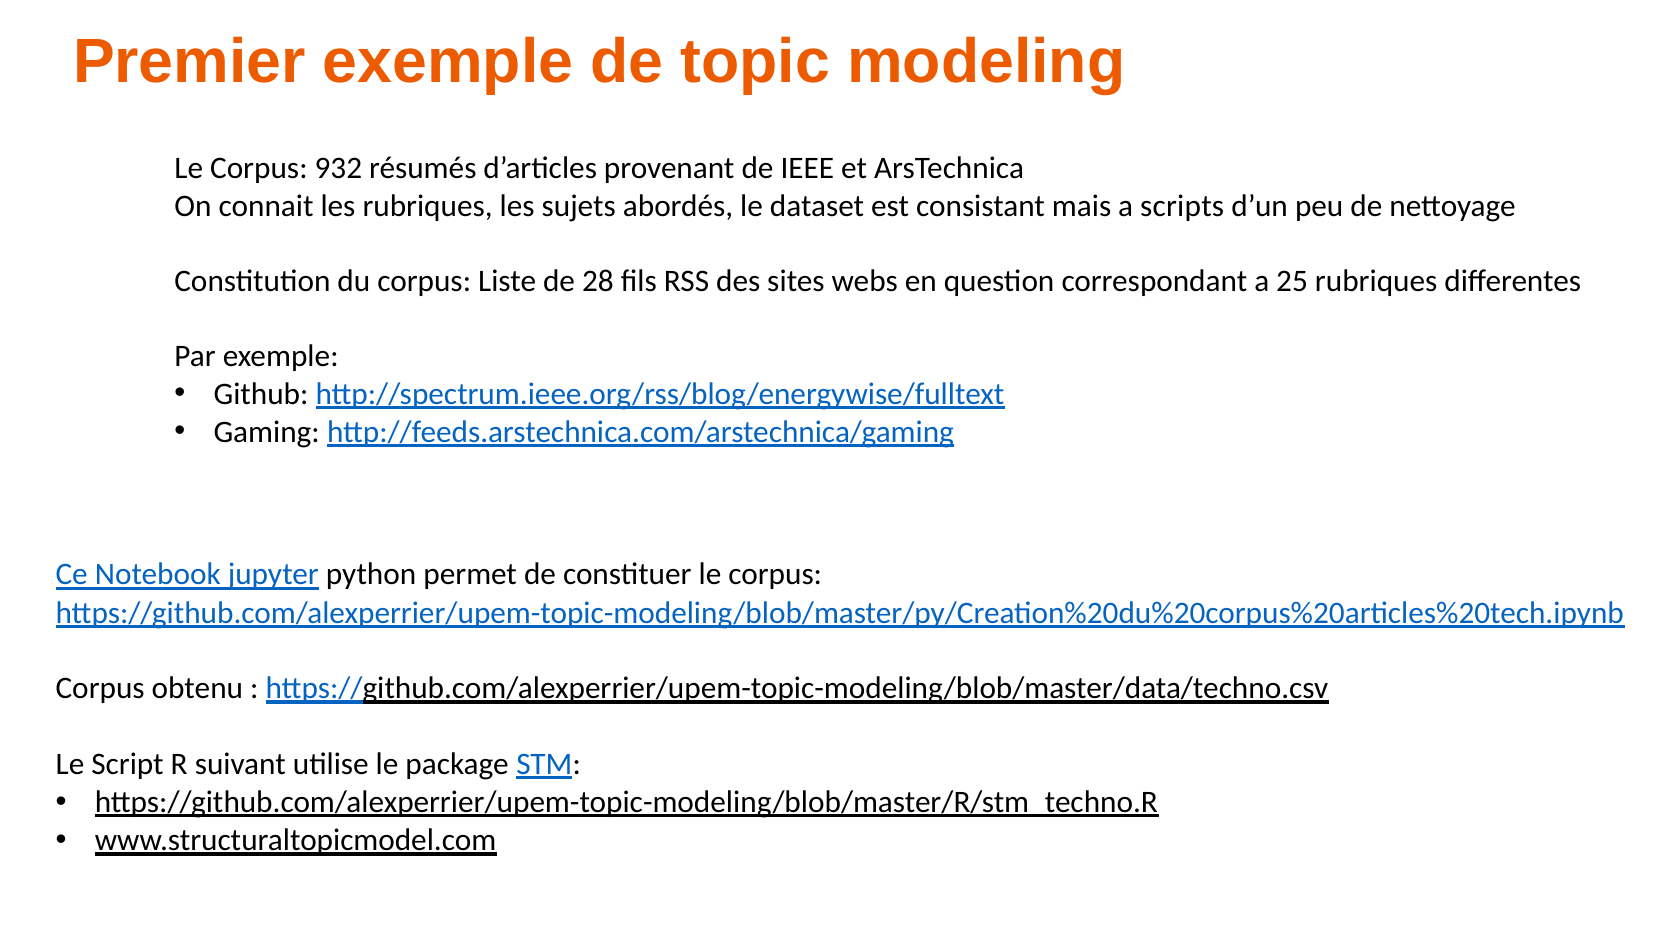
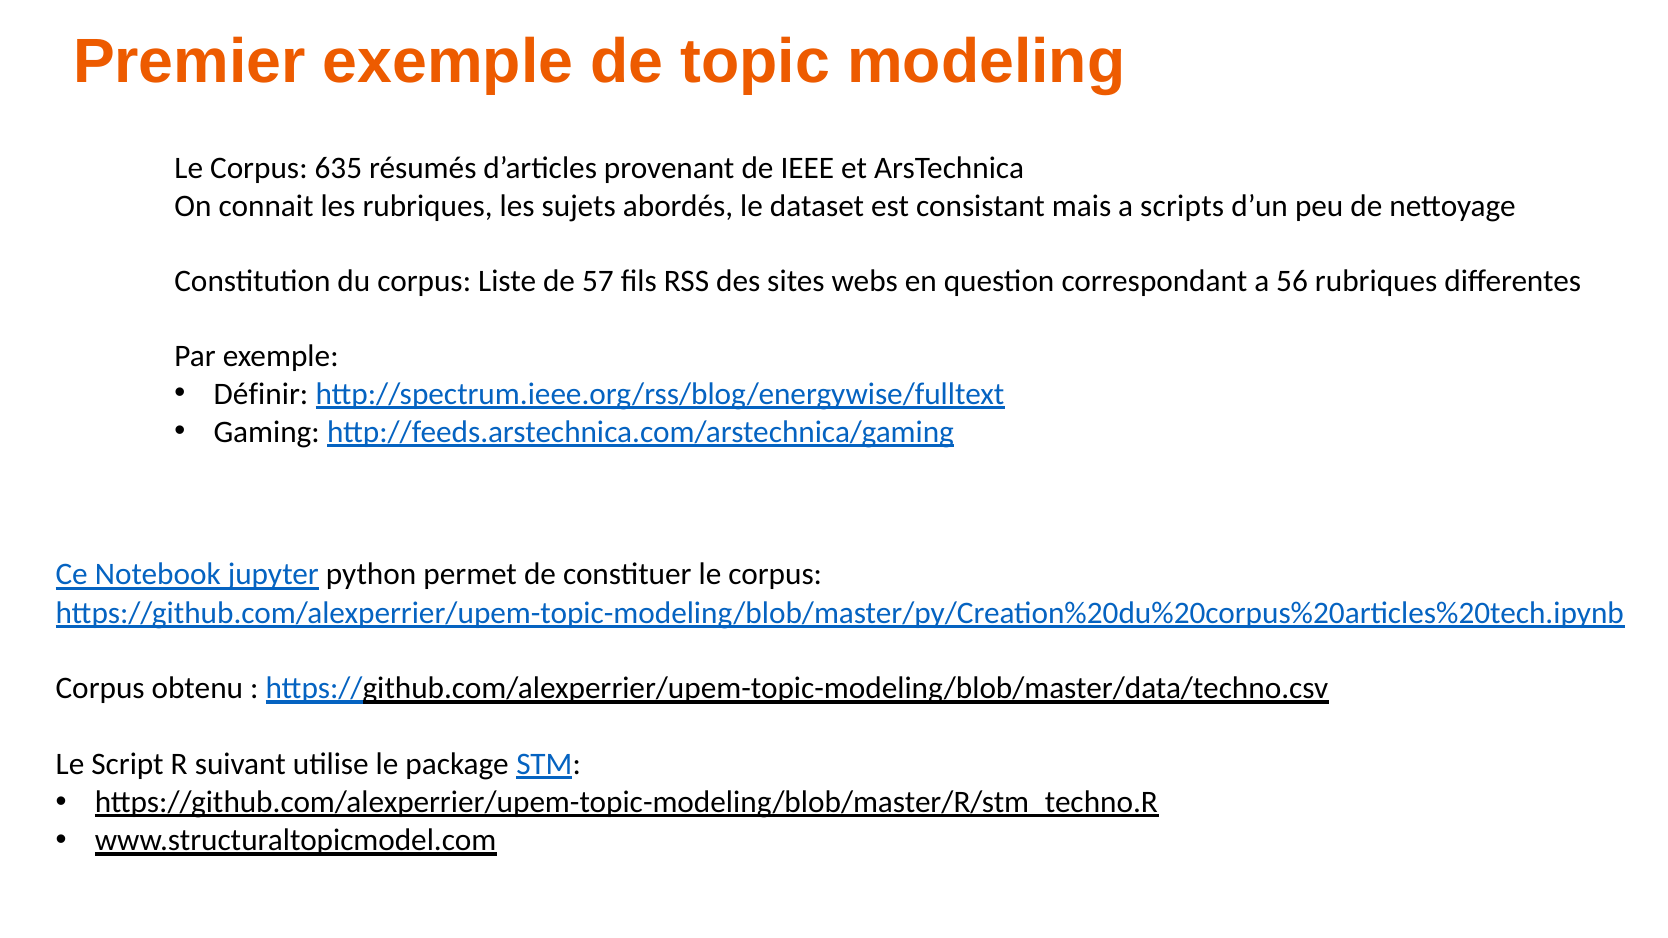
932: 932 -> 635 (338, 169)
28: 28 -> 57 (598, 281)
25: 25 -> 56 (1292, 281)
Github: Github -> Définir (261, 394)
